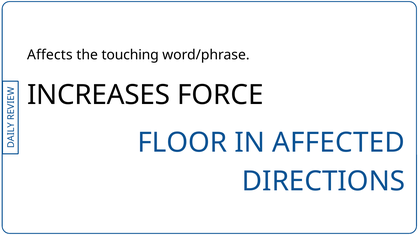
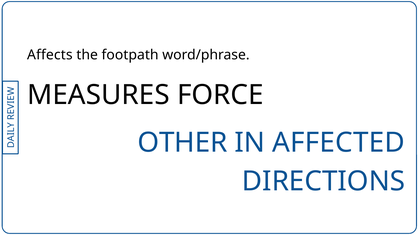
touching: touching -> footpath (130, 55)
INCREASES: INCREASES -> MEASURES (98, 95)
FLOOR: FLOOR -> OTHER (182, 143)
